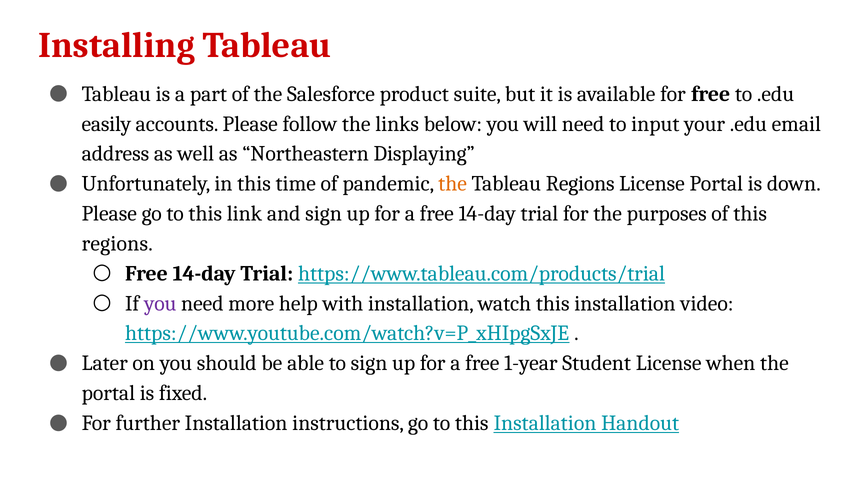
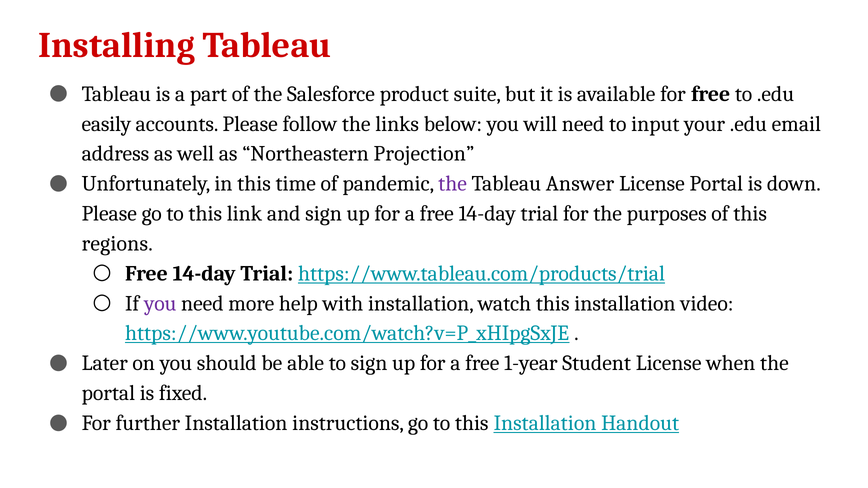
Displaying: Displaying -> Projection (424, 154)
the colour: orange -> purple (453, 184)
Tableau Regions: Regions -> Answer (580, 184)
